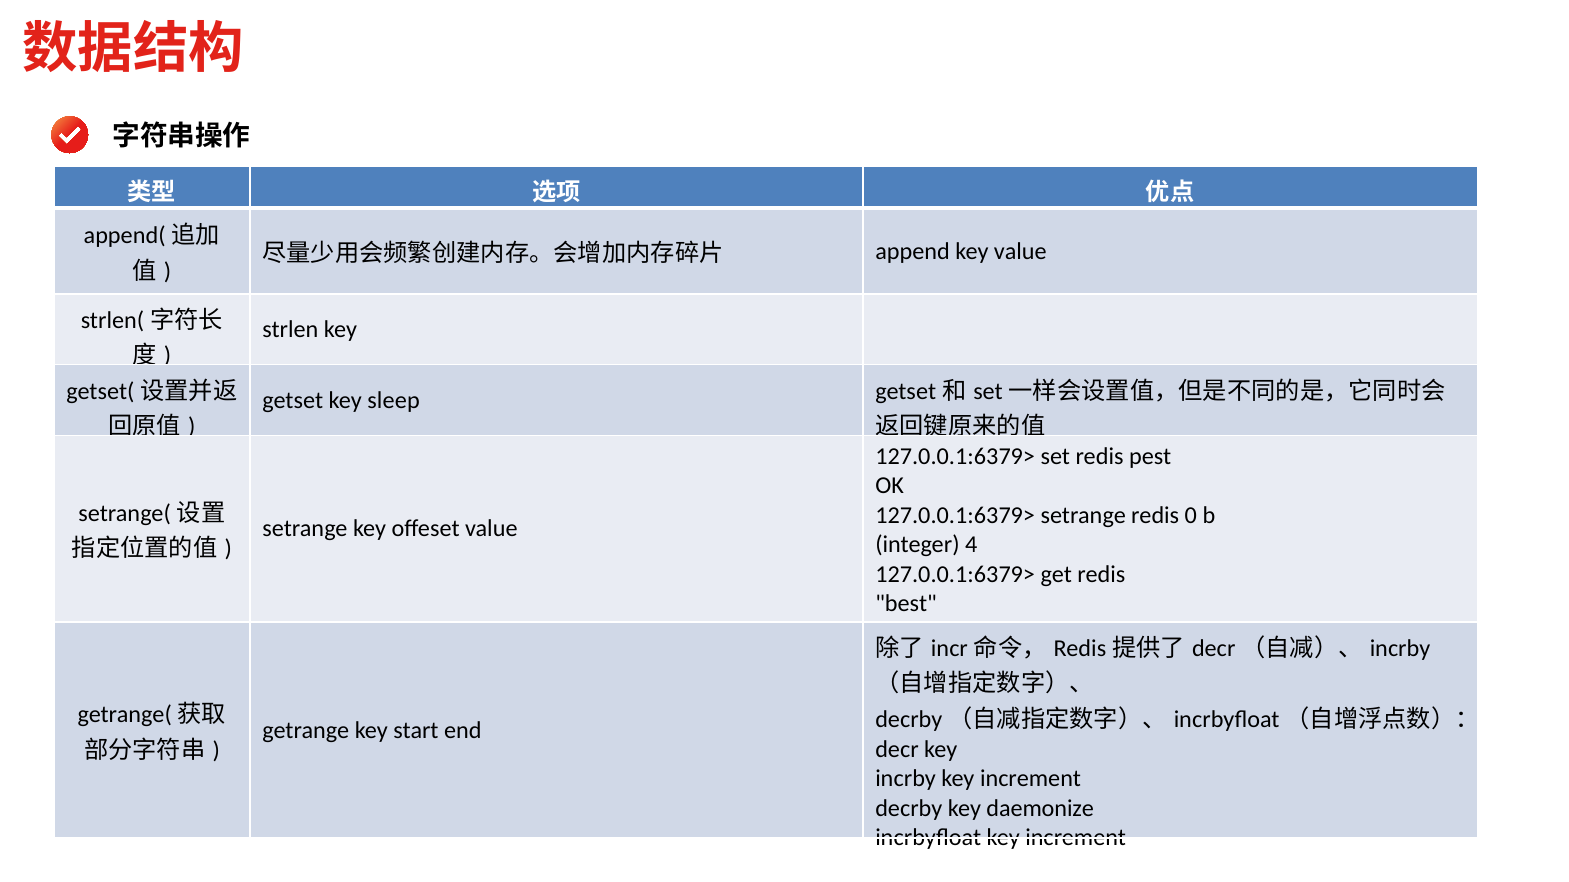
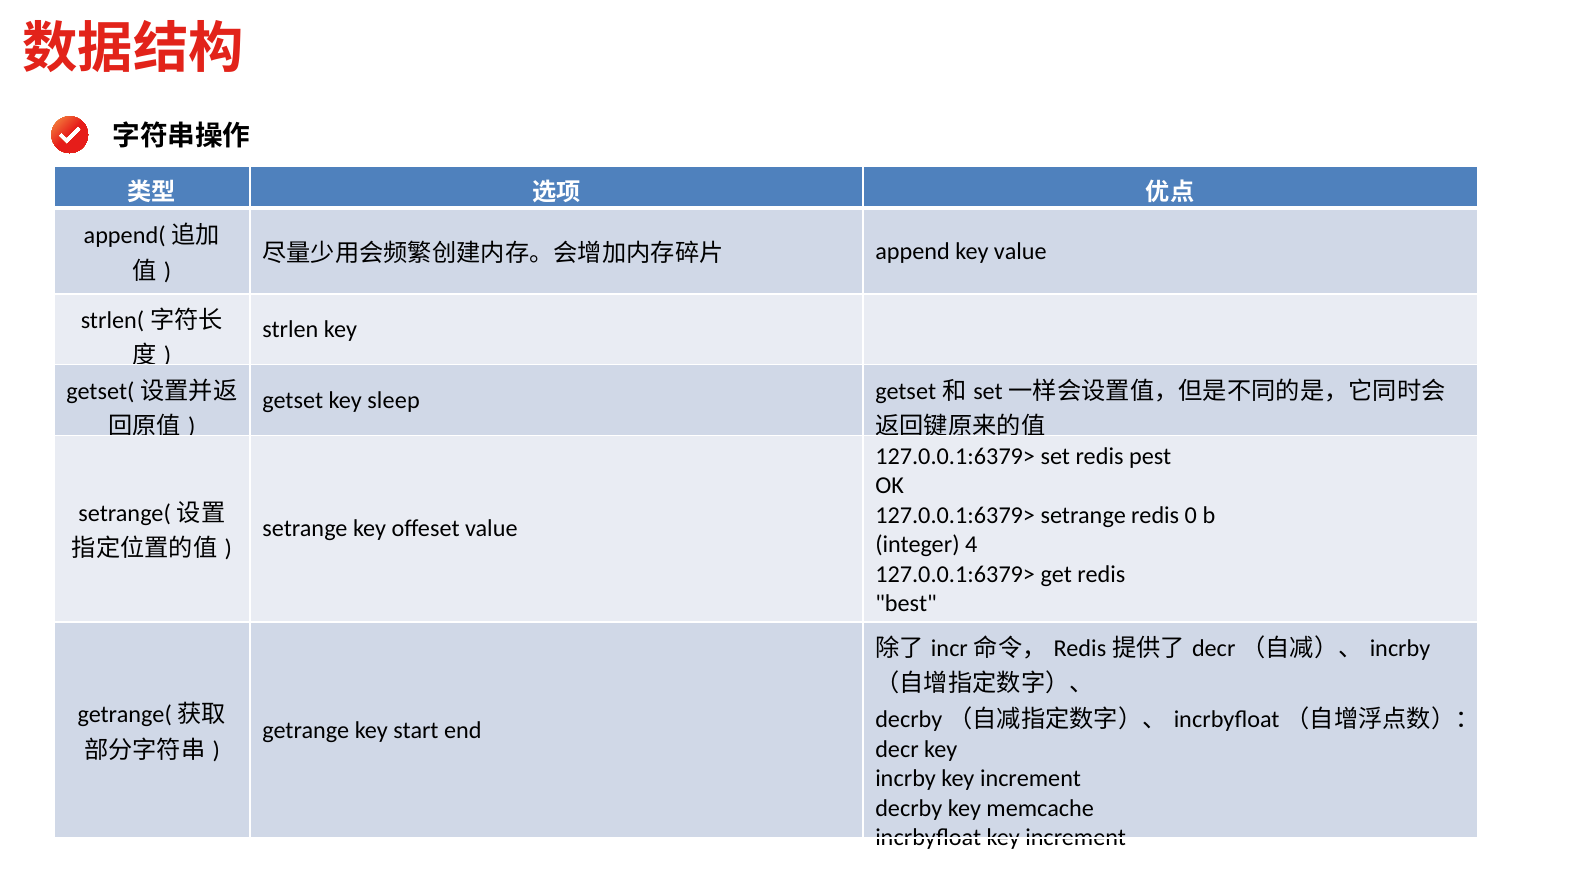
daemonize: daemonize -> memcache (1040, 808)
